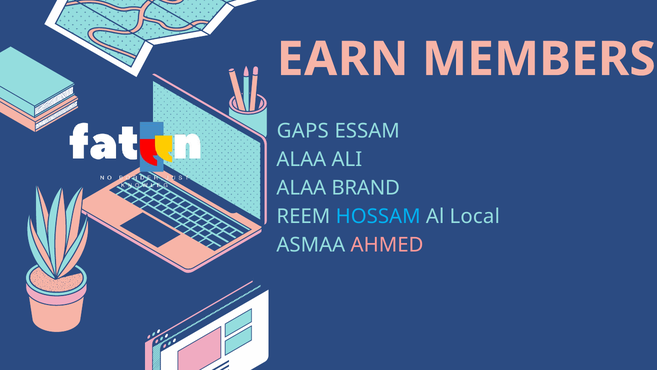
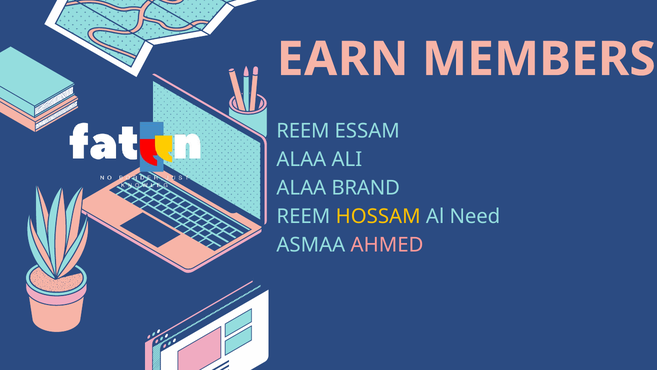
GAPS: GAPS -> REEM (303, 131)
HOSSAM colour: light blue -> yellow (378, 216)
Local: Local -> Need (475, 216)
